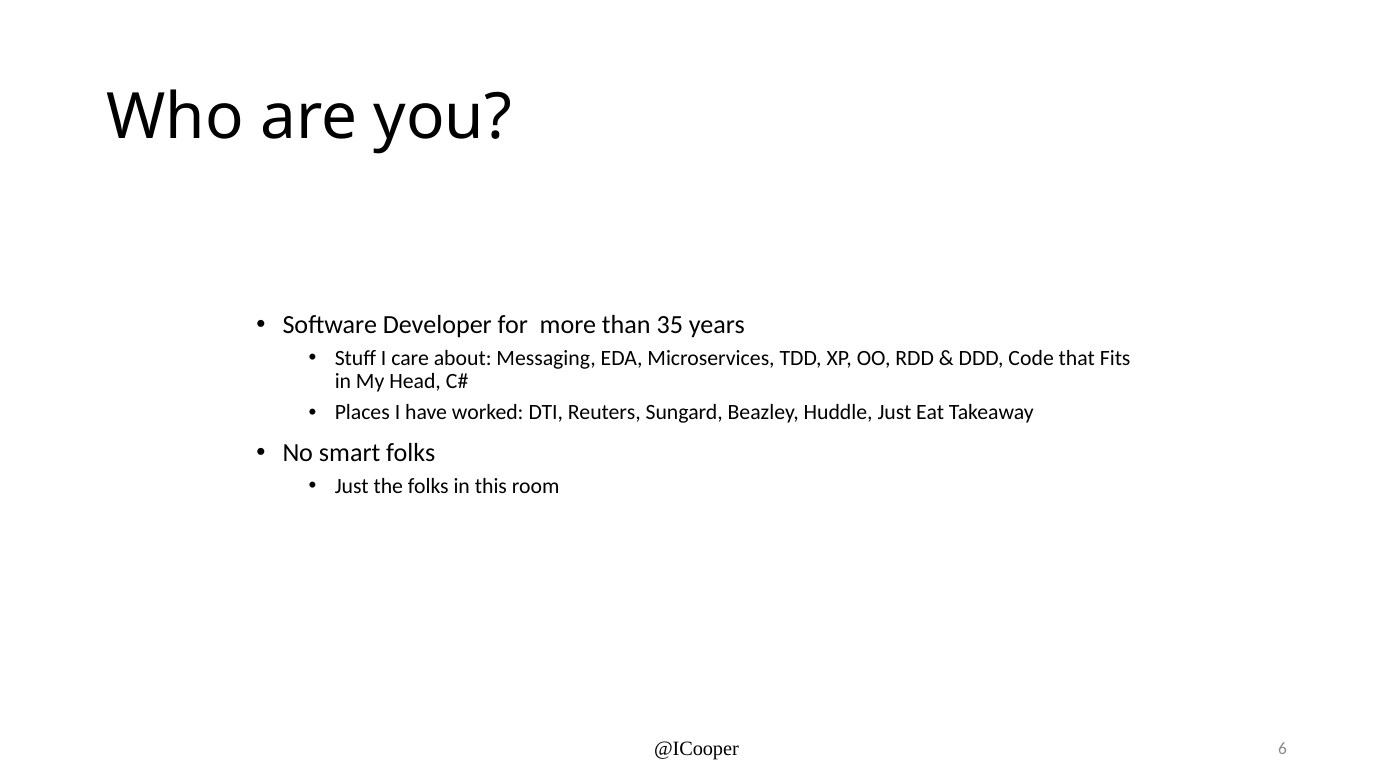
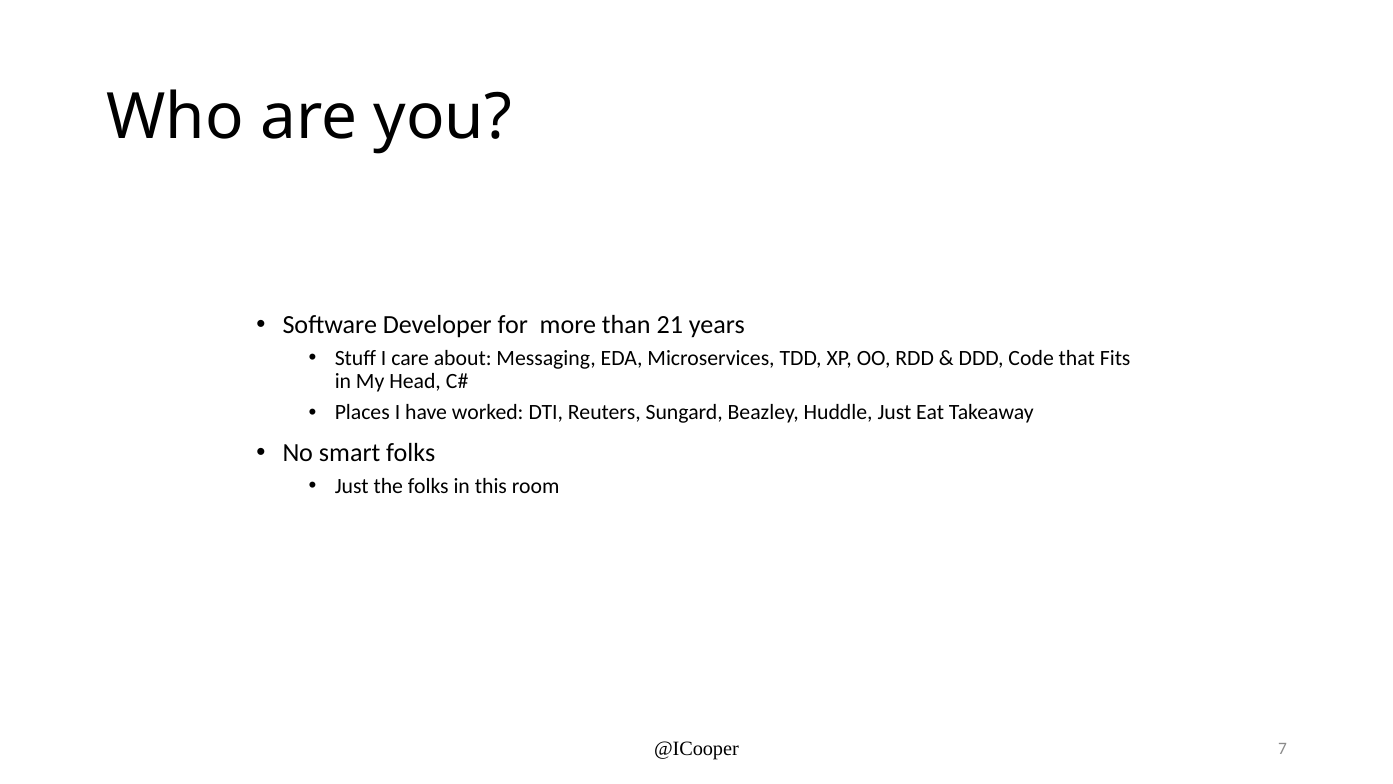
35: 35 -> 21 (670, 325)
6: 6 -> 7 (1282, 748)
